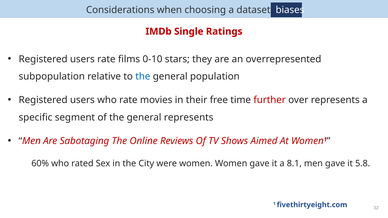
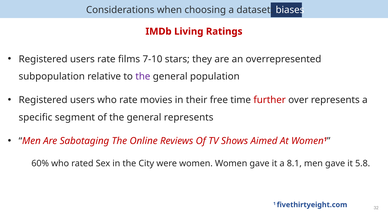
Single: Single -> Living (189, 31)
0-10: 0-10 -> 7-10 (152, 59)
the colour: blue -> purple (143, 77)
